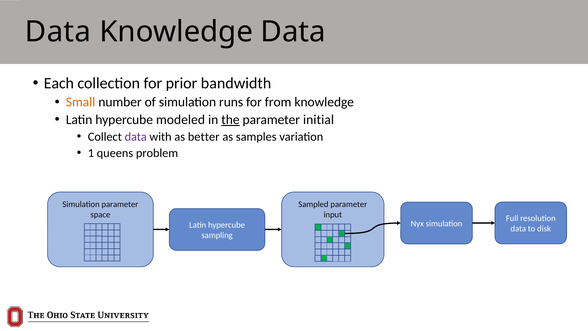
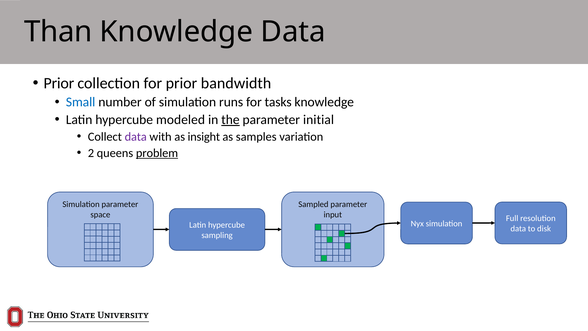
Data: Data -> Than (58, 32)
Each: Each -> Prior (59, 83)
Small colour: orange -> blue (81, 102)
from: from -> tasks (278, 102)
better: better -> insight (204, 137)
1: 1 -> 2 (91, 153)
problem underline: none -> present (157, 153)
